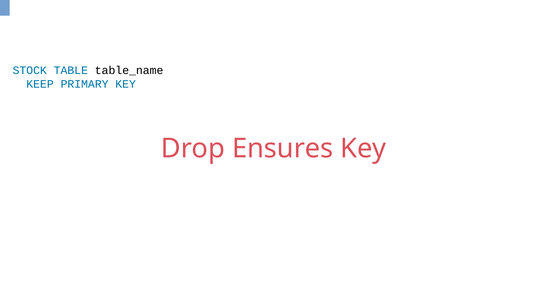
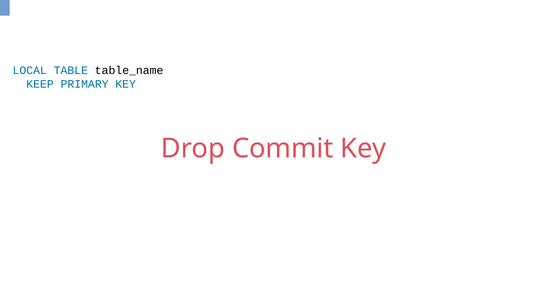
STOCK: STOCK -> LOCAL (30, 70)
Ensures: Ensures -> Commit (283, 148)
